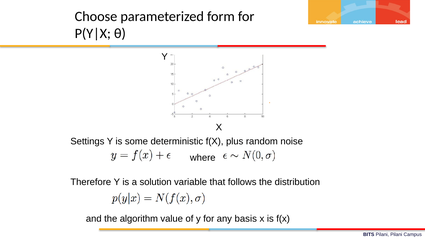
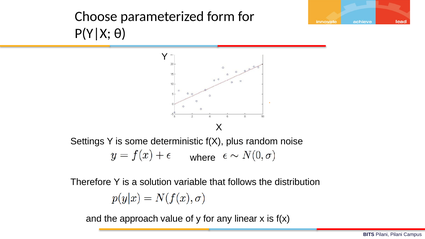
algorithm: algorithm -> approach (139, 219)
basis: basis -> linear (246, 219)
